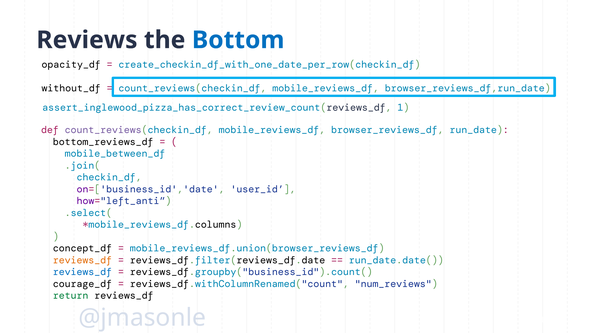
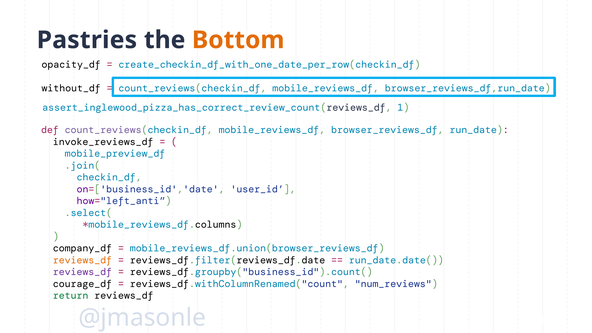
Reviews: Reviews -> Pastries (87, 40)
Bottom colour: blue -> orange (238, 40)
bottom_reviews_df: bottom_reviews_df -> invoke_reviews_df (103, 142)
mobile_between_df: mobile_between_df -> mobile_preview_df (115, 154)
concept_df: concept_df -> company_df (82, 248)
reviews_df colour: blue -> purple (82, 272)
